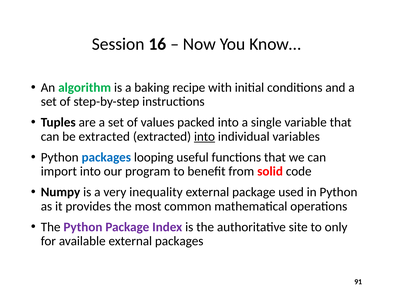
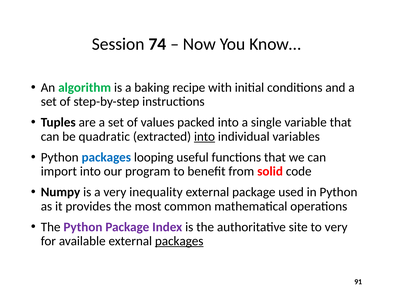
16: 16 -> 74 (157, 44)
be extracted: extracted -> quadratic (104, 136)
to only: only -> very (336, 227)
packages underline: none -> present (179, 241)
